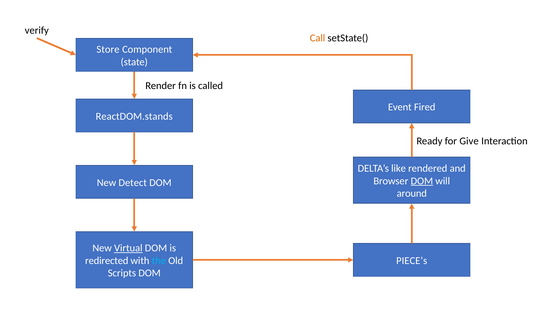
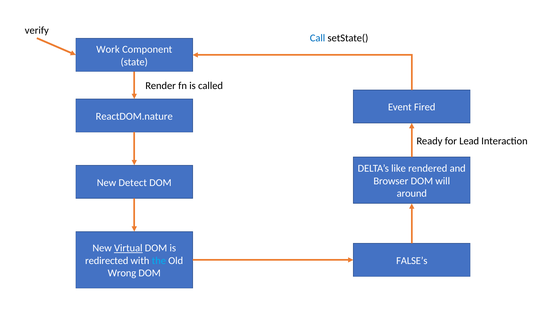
Call colour: orange -> blue (318, 38)
Store: Store -> Work (108, 49)
ReactDOM.stands: ReactDOM.stands -> ReactDOM.nature (134, 116)
Give: Give -> Lead (469, 141)
DOM underline: present -> none (422, 181)
PIECE’s: PIECE’s -> FALSE’s (412, 261)
Scripts: Scripts -> Wrong (122, 273)
